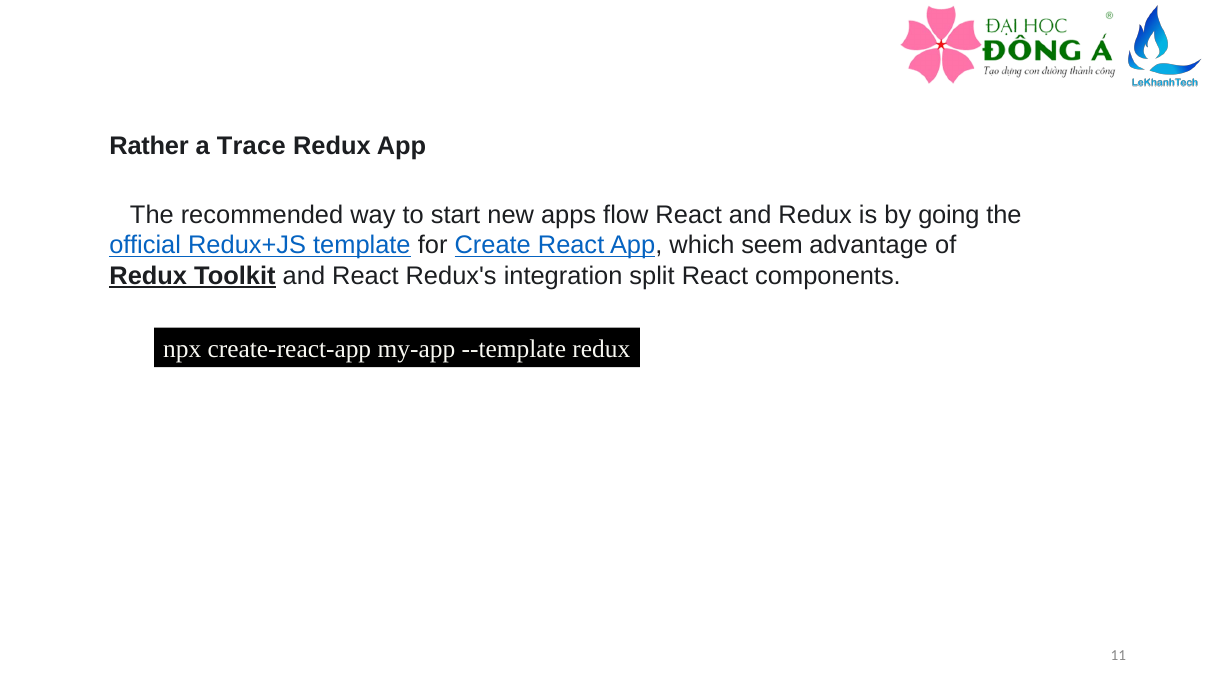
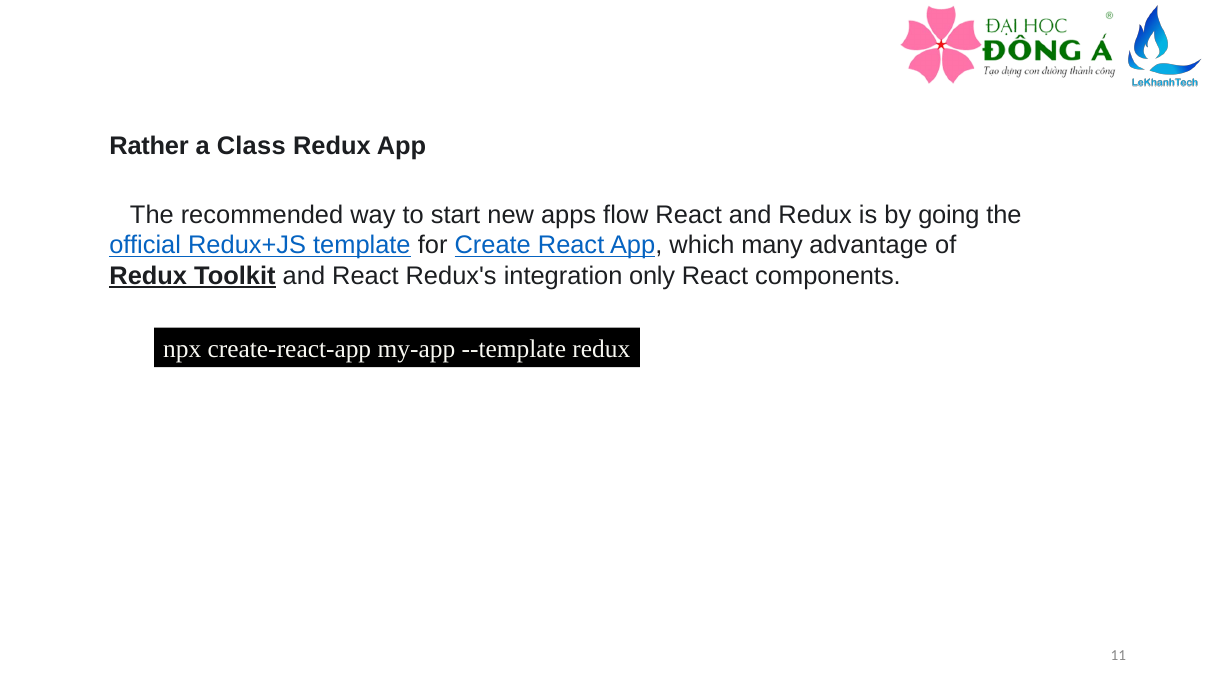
Trace: Trace -> Class (251, 146)
seem: seem -> many (772, 245)
split: split -> only (652, 276)
